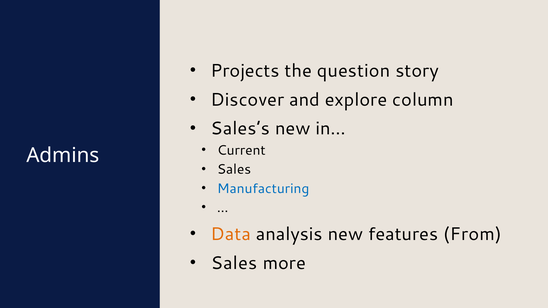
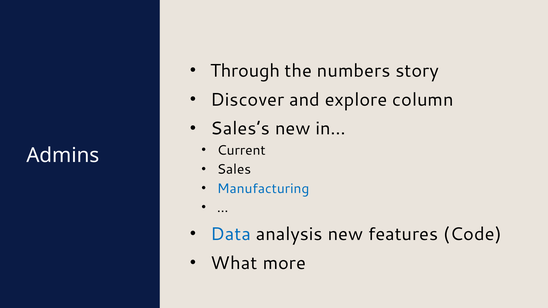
Projects: Projects -> Through (245, 71)
question: question -> numbers (354, 71)
Data colour: orange -> blue (231, 234)
From: From -> Code (472, 234)
Sales: Sales -> What (234, 263)
